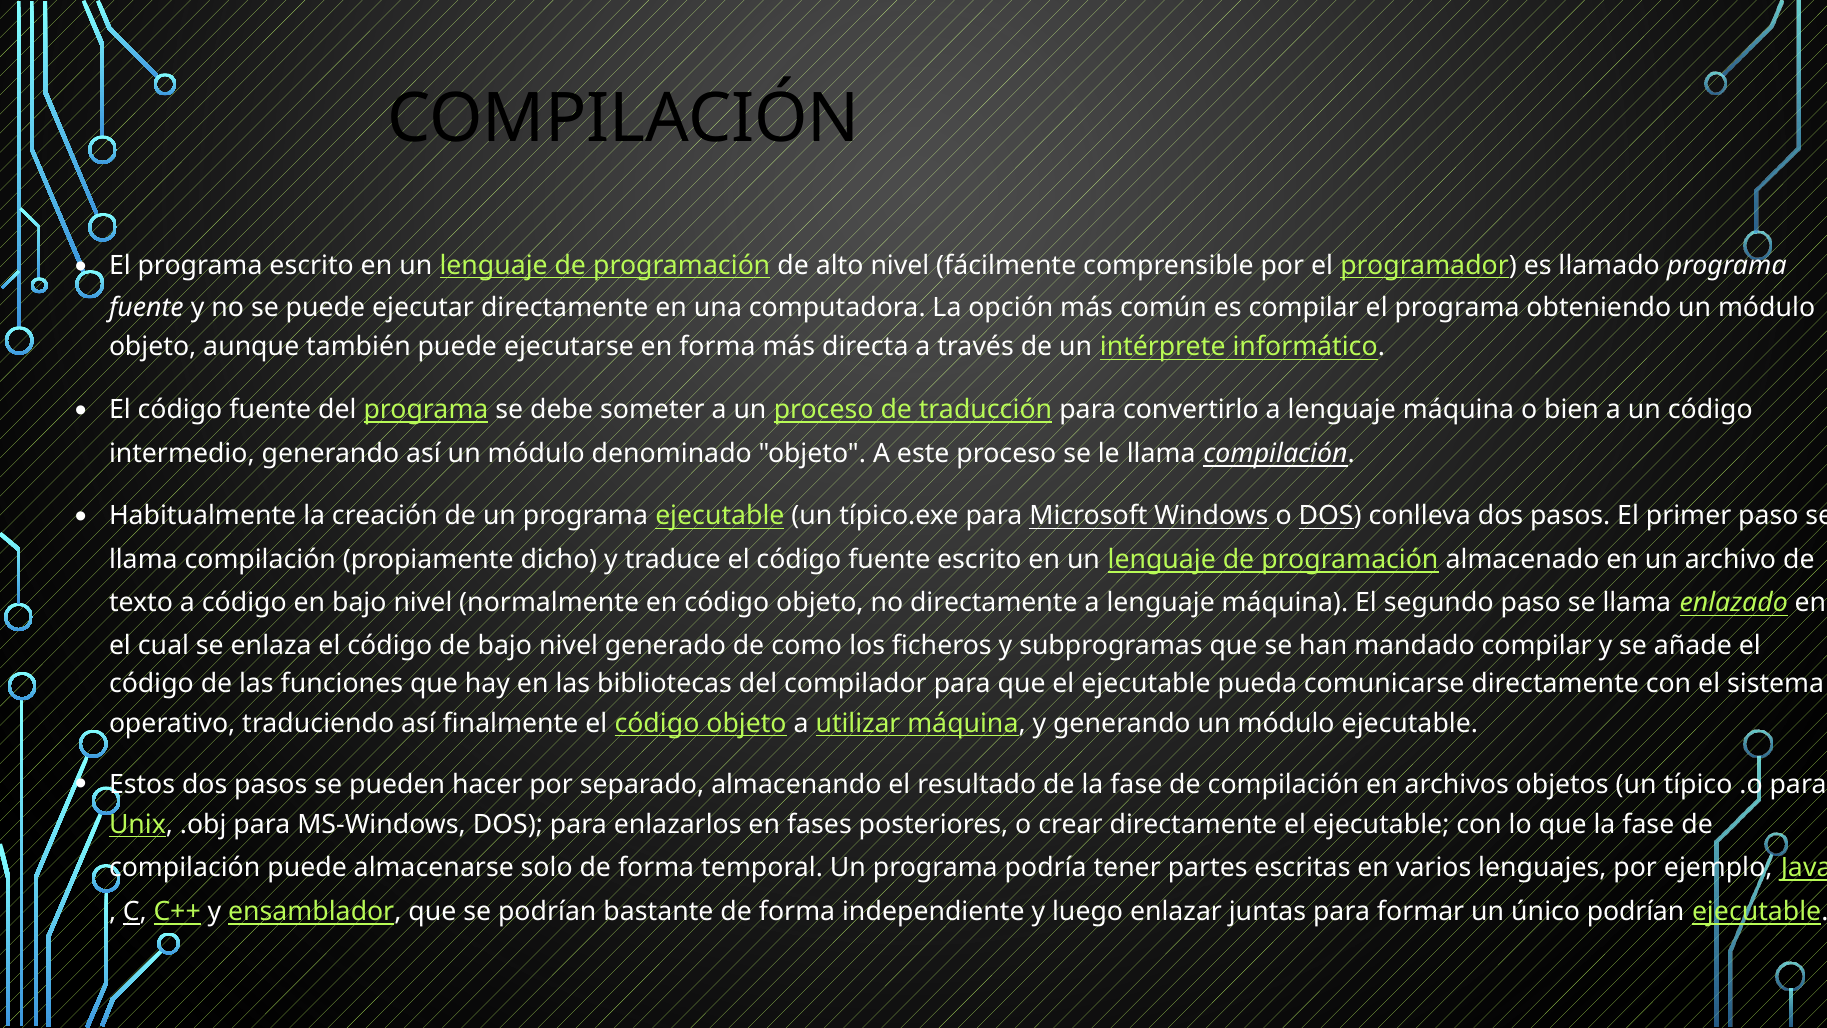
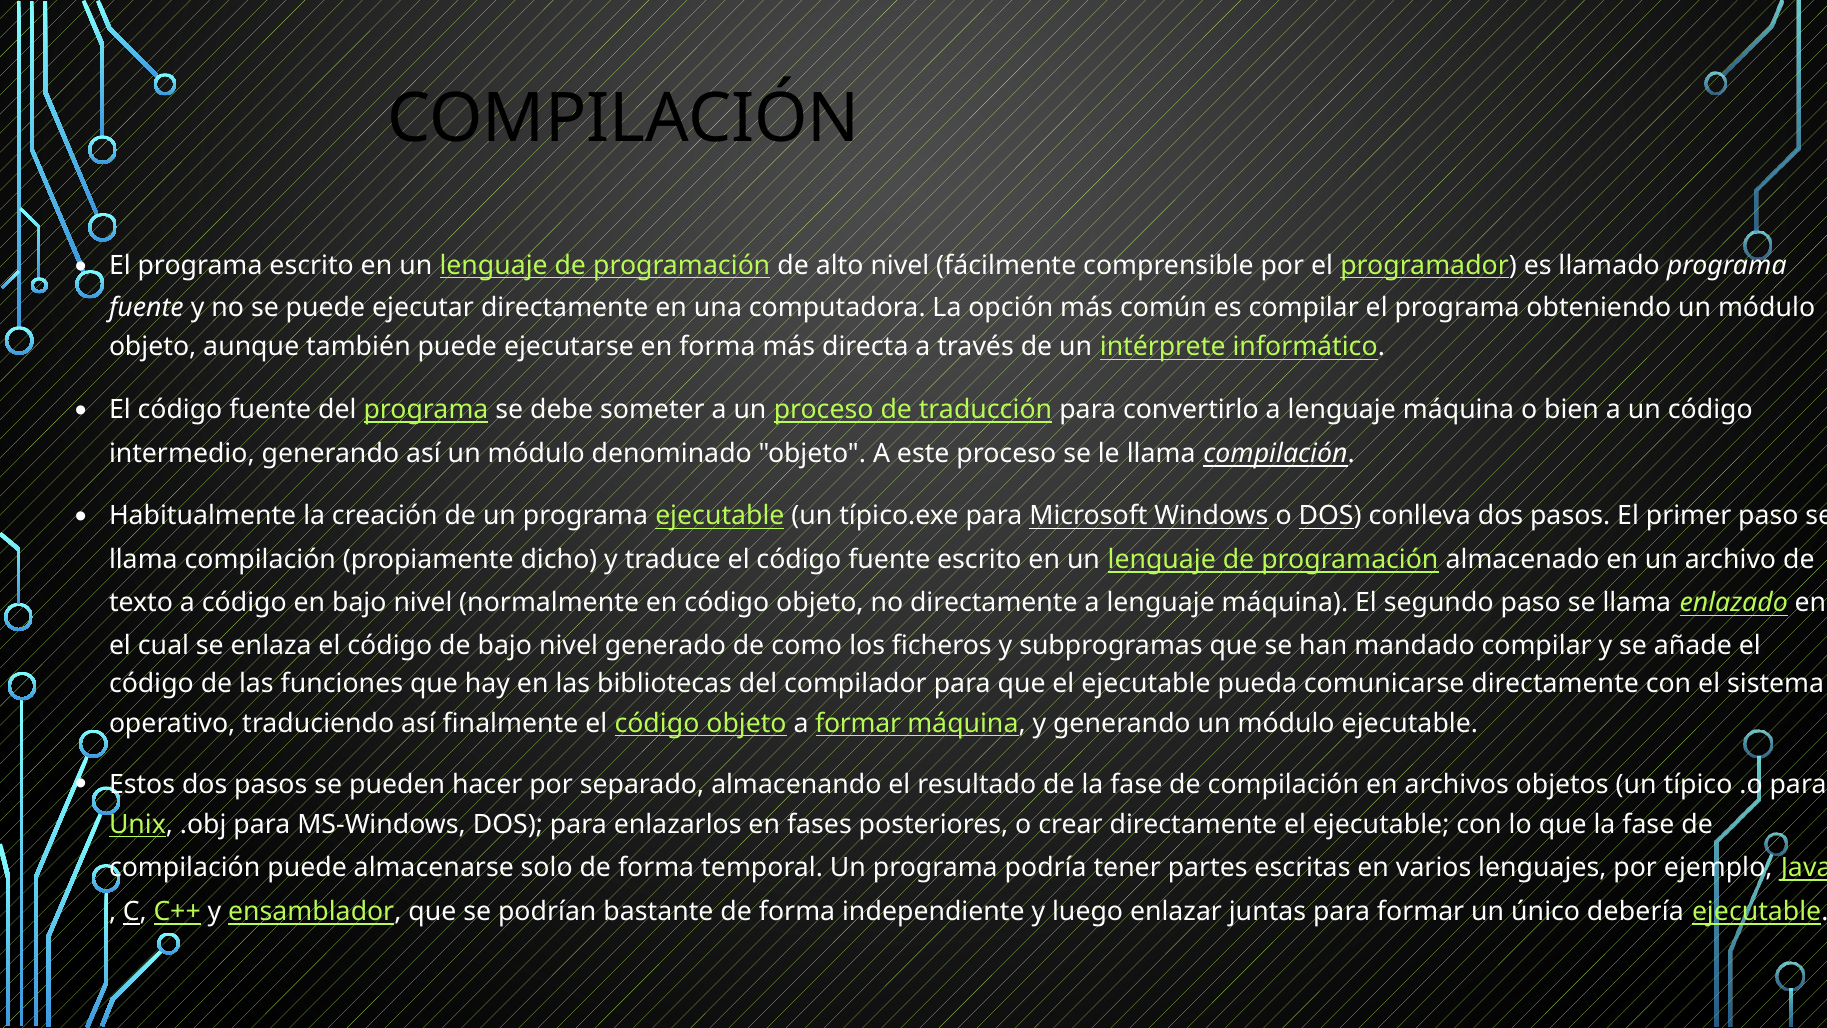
a utilizar: utilizar -> formar (858, 723)
único podrían: podrían -> debería (1635, 911)
